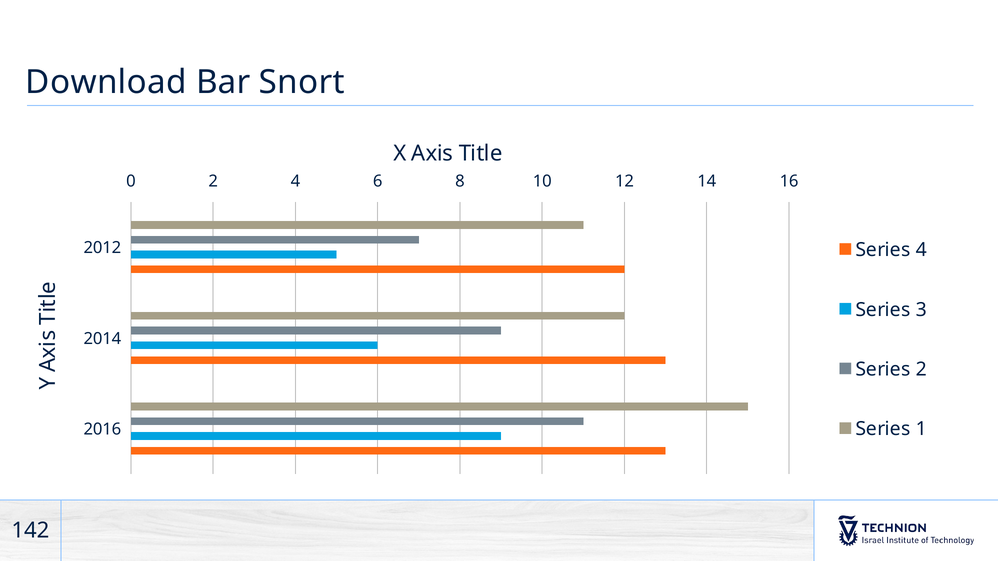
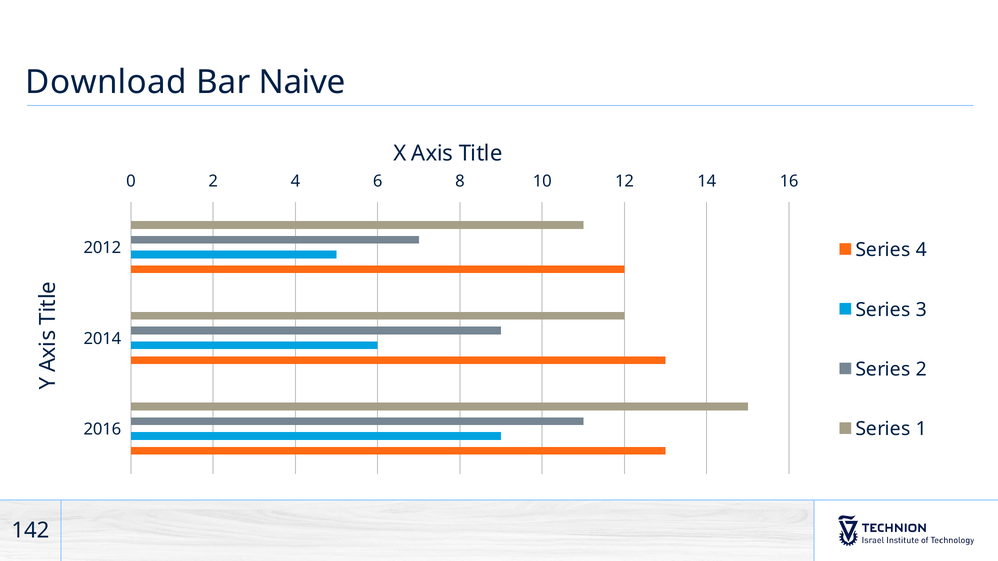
Snort: Snort -> Naive (302, 82)
